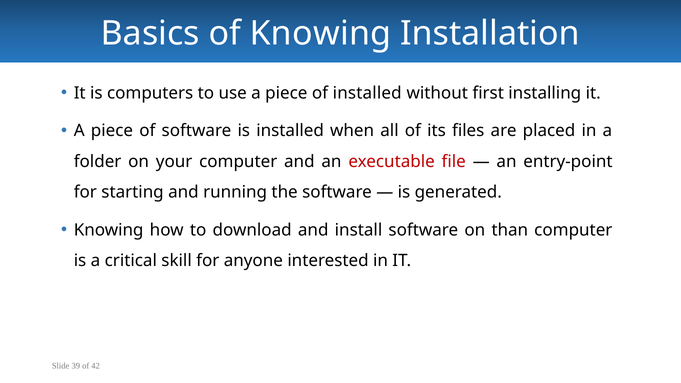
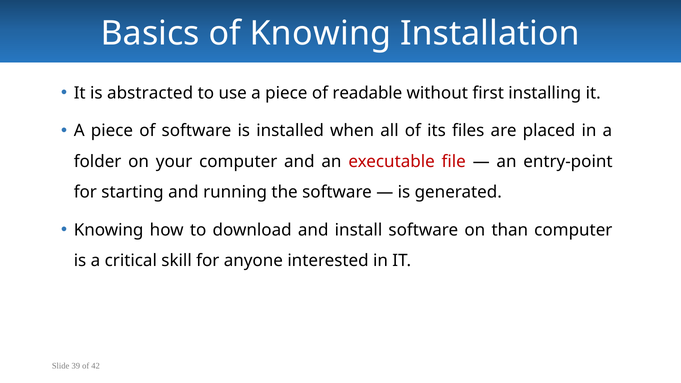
computers: computers -> abstracted (150, 93)
of installed: installed -> readable (367, 93)
